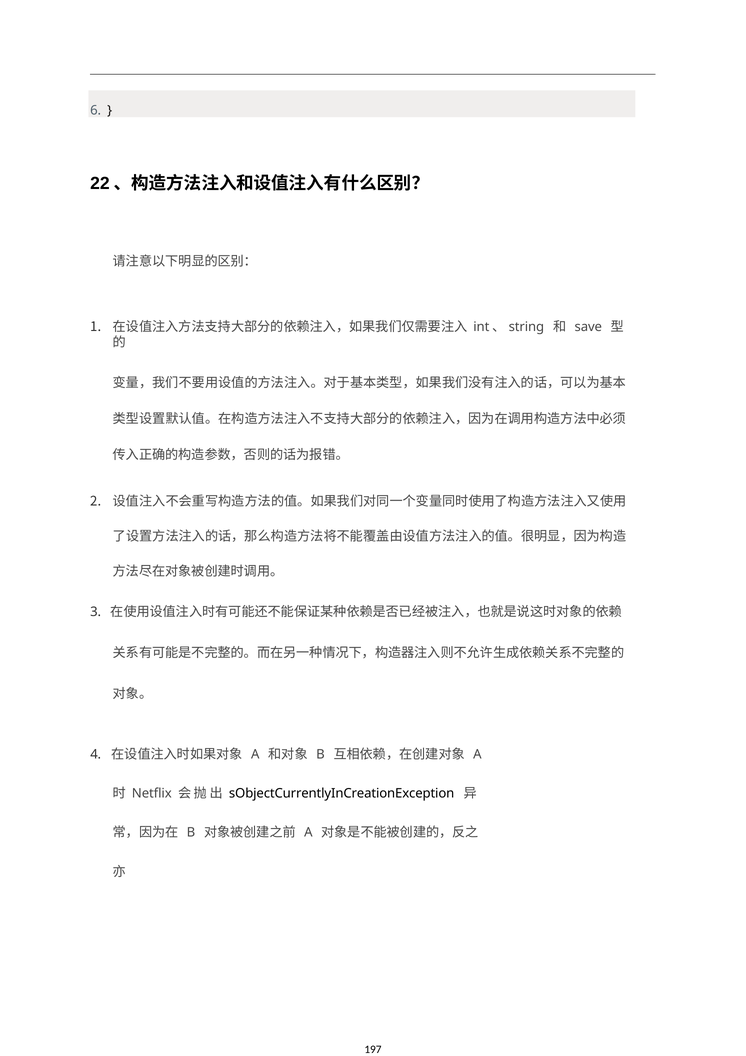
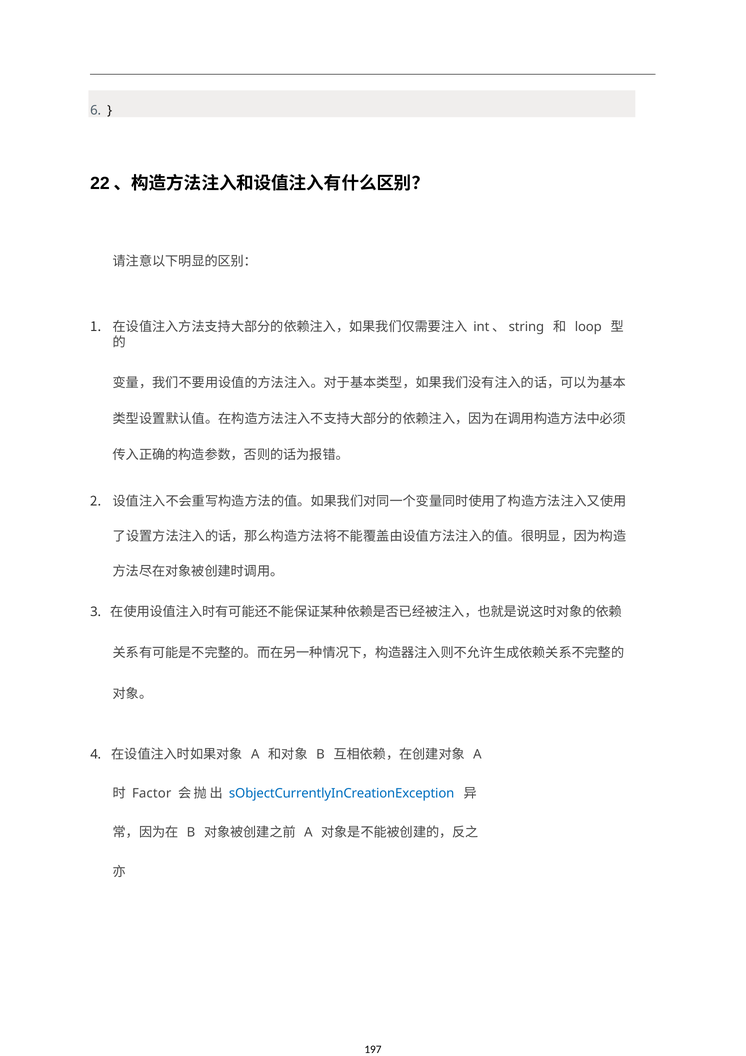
save: save -> loop (588, 327)
Netflix: Netflix -> Factor (152, 793)
sObjectCurrentlyInCreationException colour: black -> blue (342, 793)
